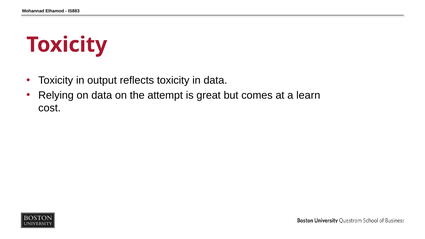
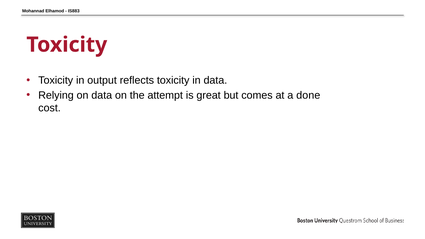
learn: learn -> done (308, 95)
